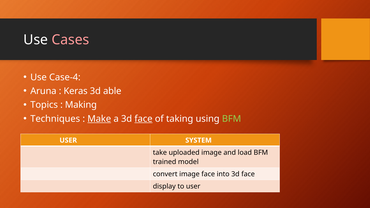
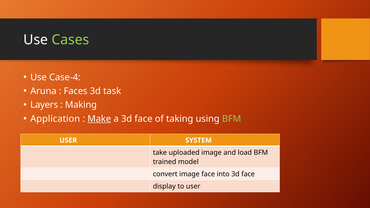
Cases colour: pink -> light green (70, 40)
Keras: Keras -> Faces (76, 91)
able: able -> task (112, 91)
Topics: Topics -> Layers (44, 105)
Techniques: Techniques -> Application (55, 119)
face underline: present -> none (143, 119)
